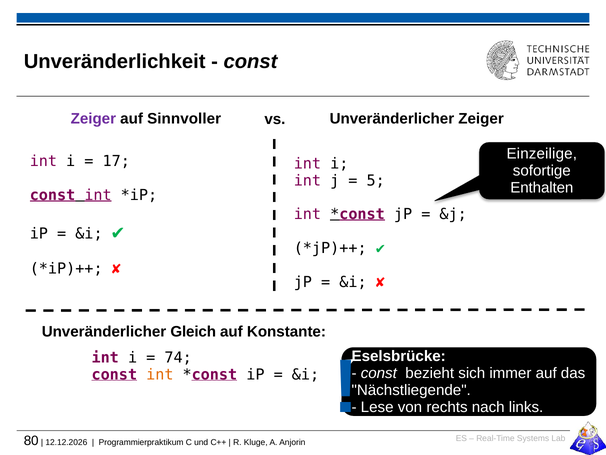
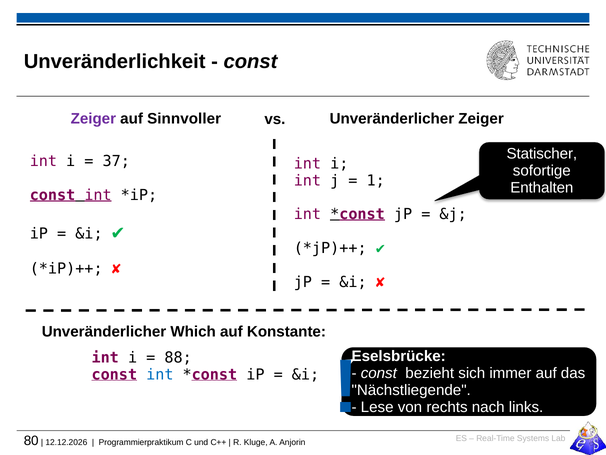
Einzeilige: Einzeilige -> Statischer (542, 154)
17: 17 -> 37 (116, 161)
5: 5 -> 1 (376, 180)
Gleich: Gleich -> Which (193, 331)
74: 74 -> 88 (178, 357)
int colour: orange -> blue (160, 374)
